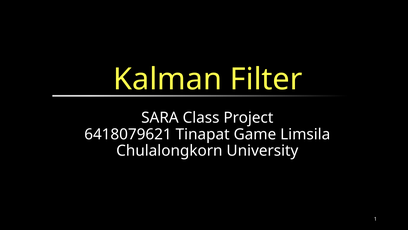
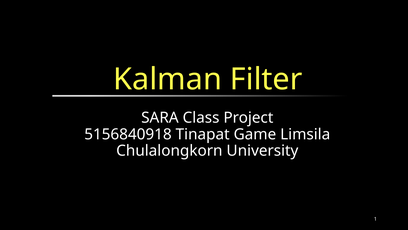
6418079621: 6418079621 -> 5156840918 (128, 134)
